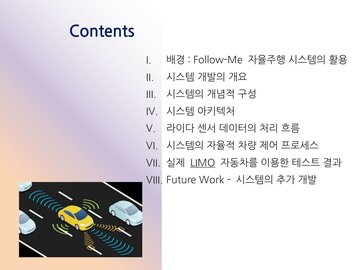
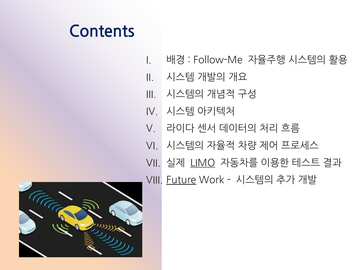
Future underline: none -> present (181, 180)
